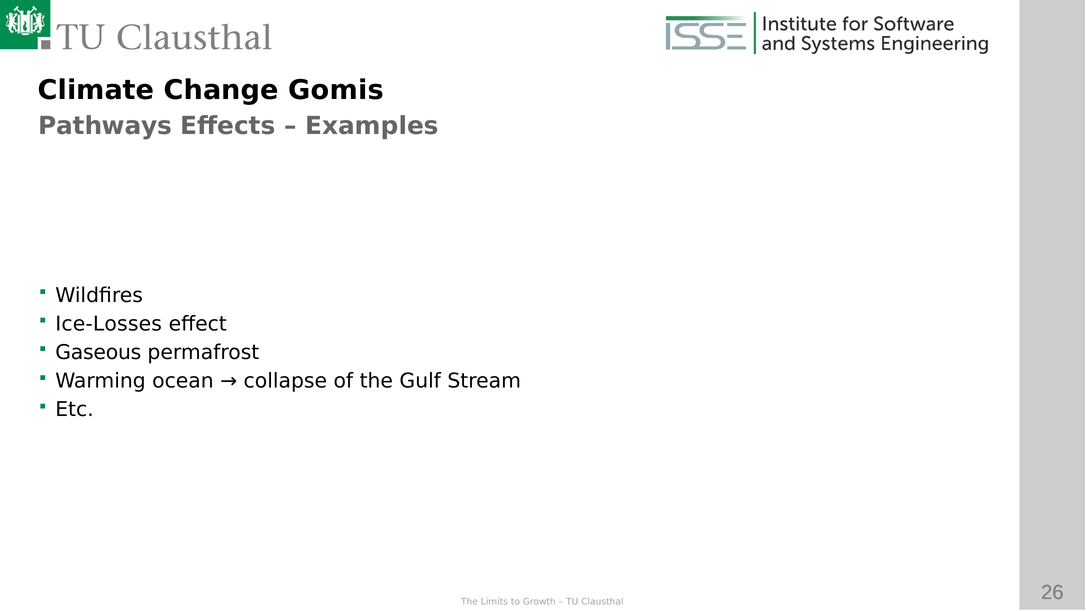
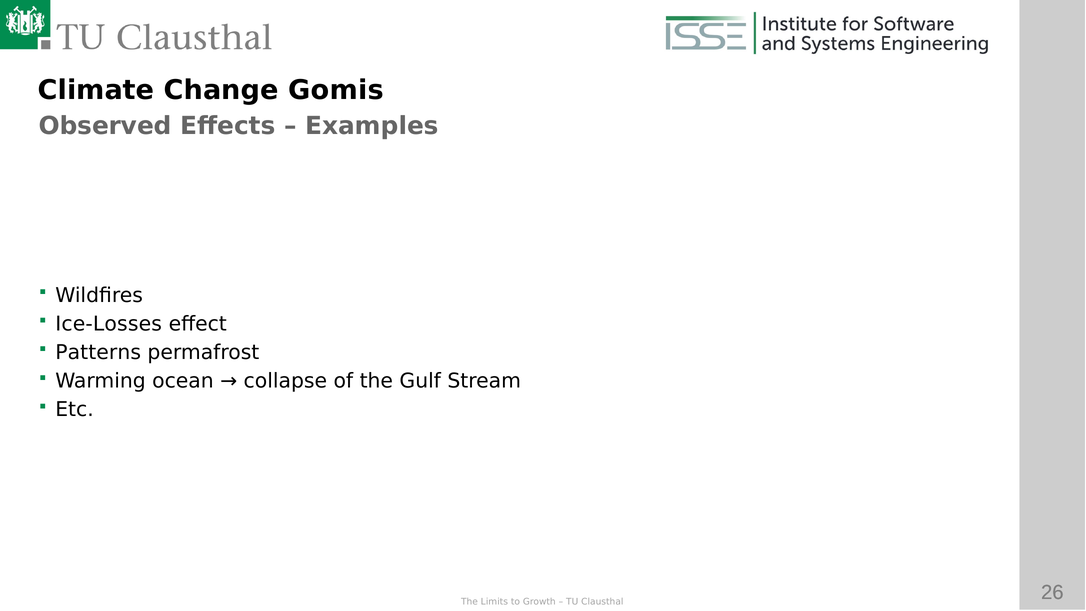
Pathways: Pathways -> Observed (105, 126)
Gaseous: Gaseous -> Patterns (98, 352)
